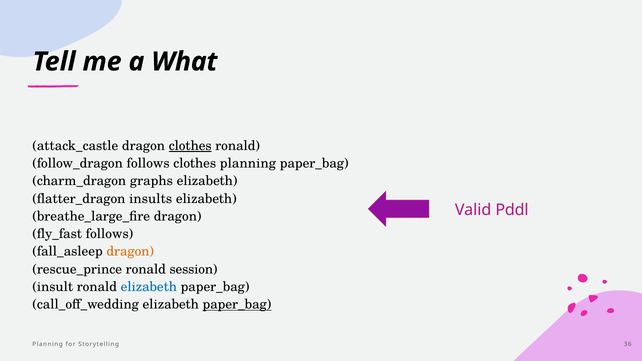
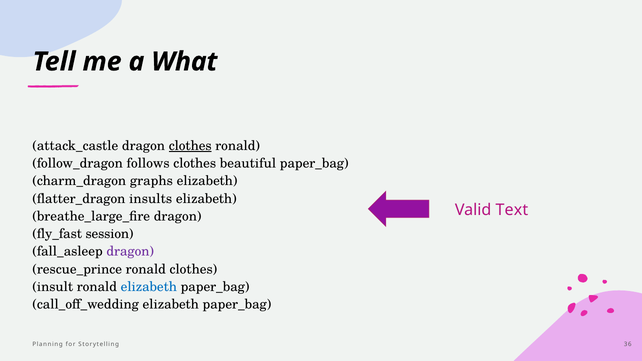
clothes planning: planning -> beautiful (248, 163)
Pddl: Pddl -> Text (512, 210)
fly_fast follows: follows -> session (110, 234)
dragon colour: orange -> purple (130, 252)
ronald session: session -> clothes (193, 269)
paper_bag underline: present -> none (237, 305)
